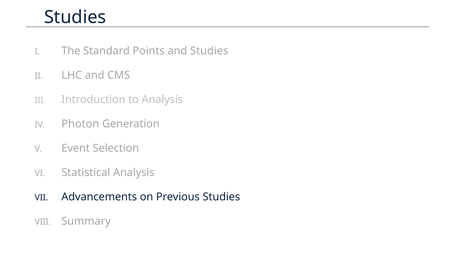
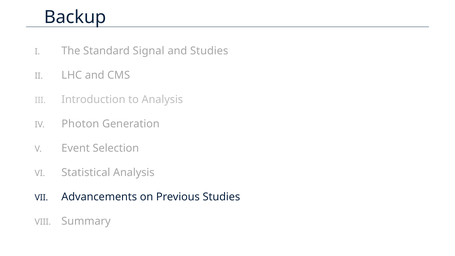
Studies: Studies -> Backup (75, 17)
Points: Points -> Signal (149, 51)
